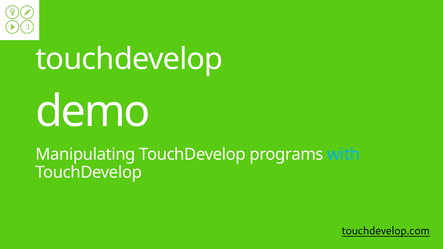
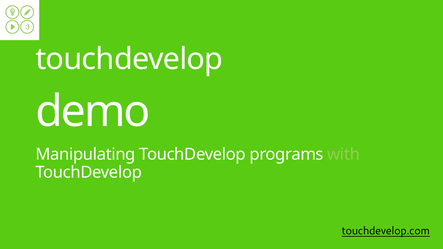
with colour: light blue -> light green (344, 154)
